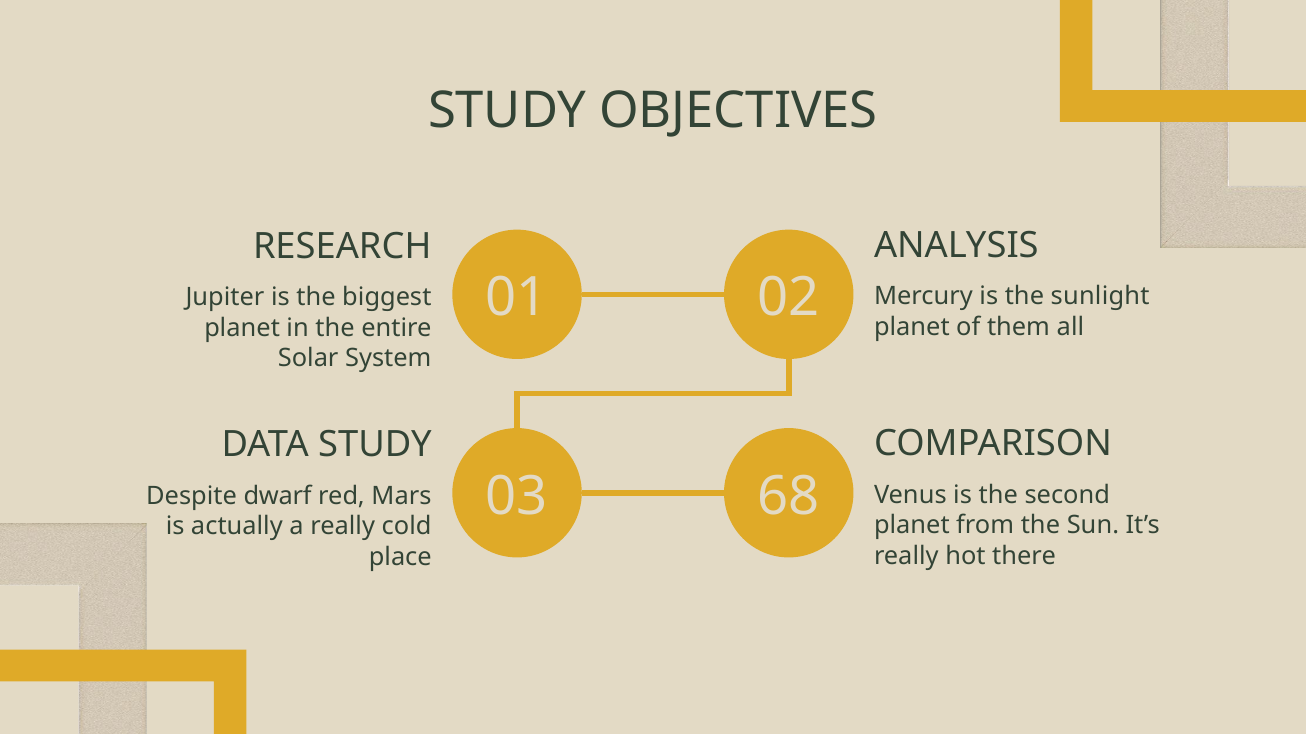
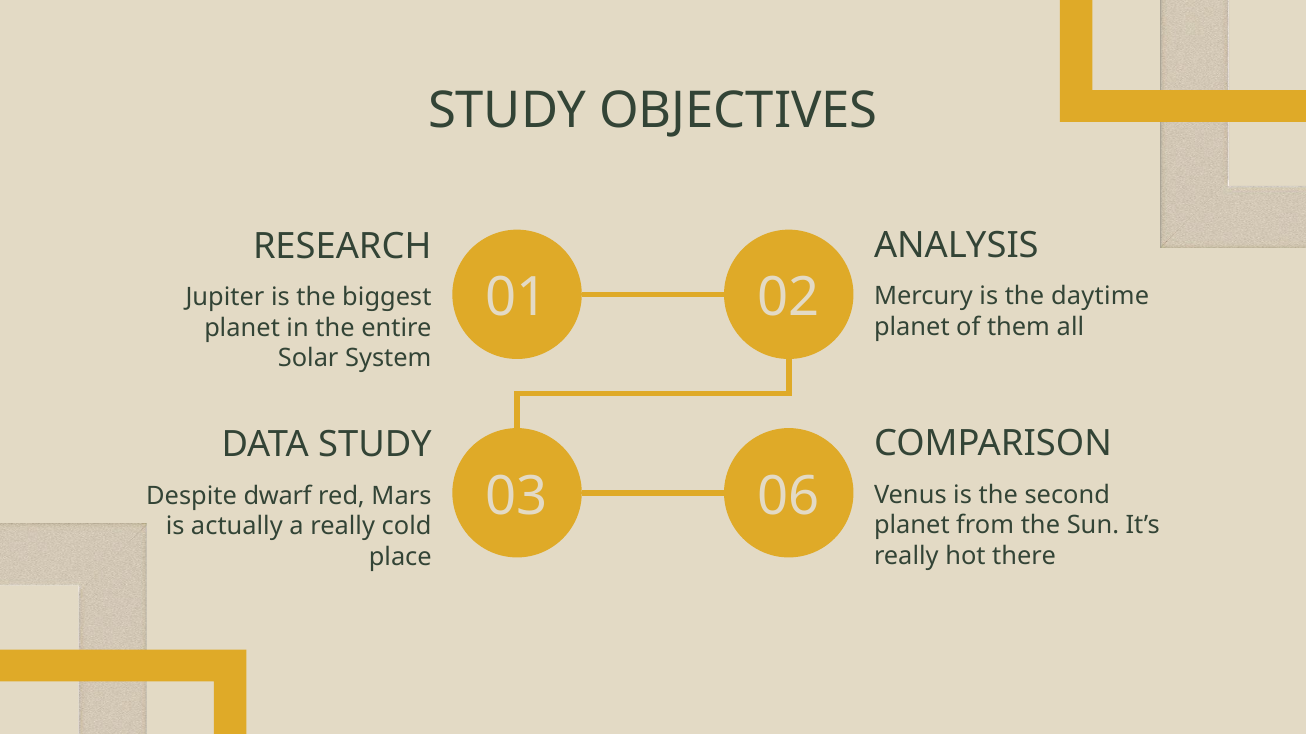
sunlight: sunlight -> daytime (1100, 297)
68: 68 -> 06 (789, 497)
